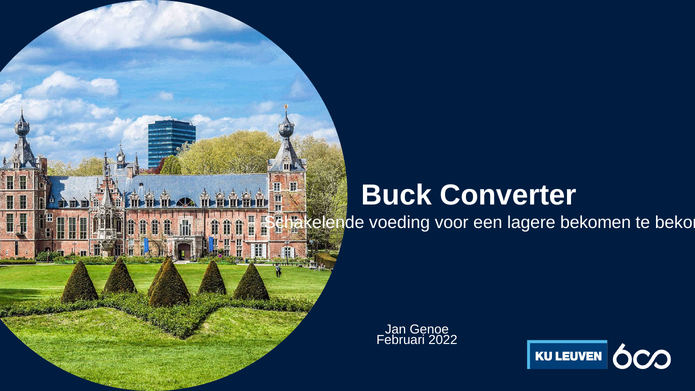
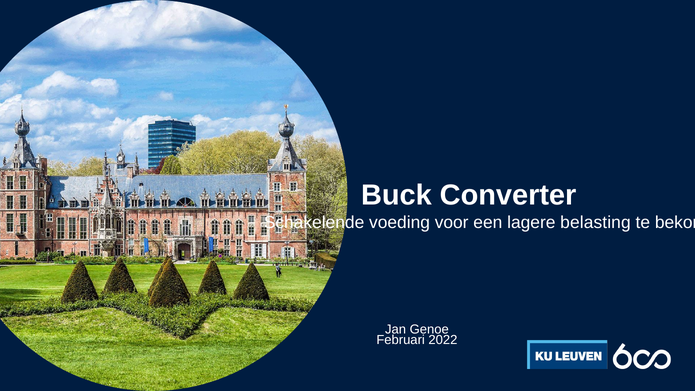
lagere bekomen: bekomen -> belasting (595, 223)
